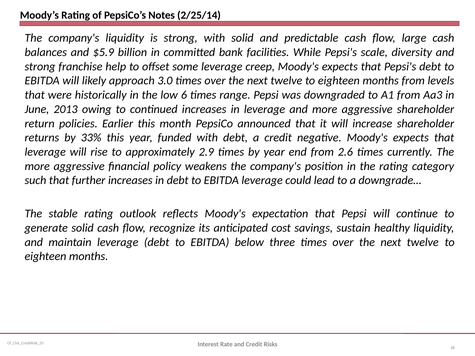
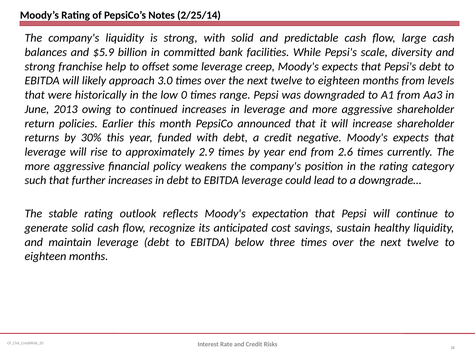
6: 6 -> 0 (184, 95)
33%: 33% -> 30% (91, 138)
